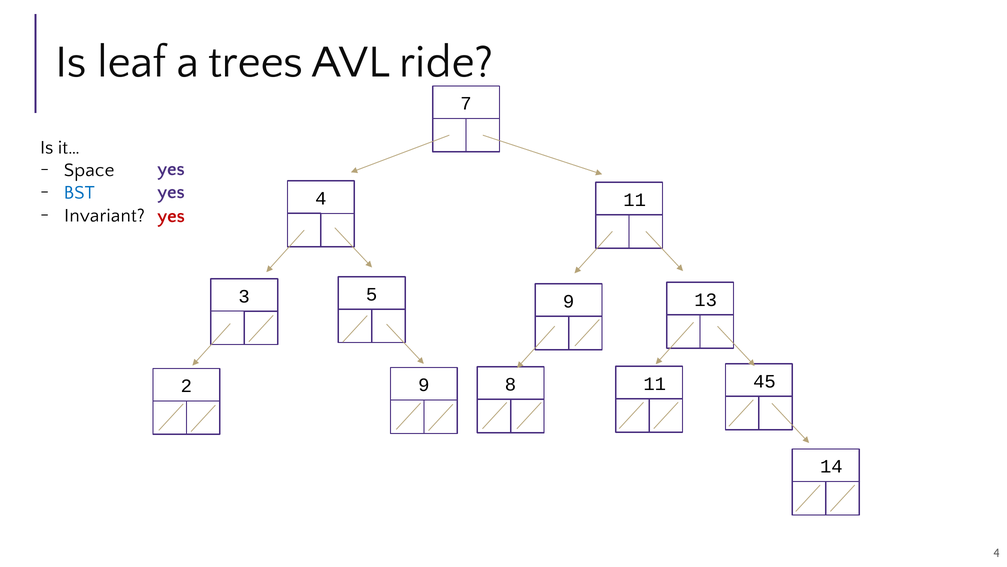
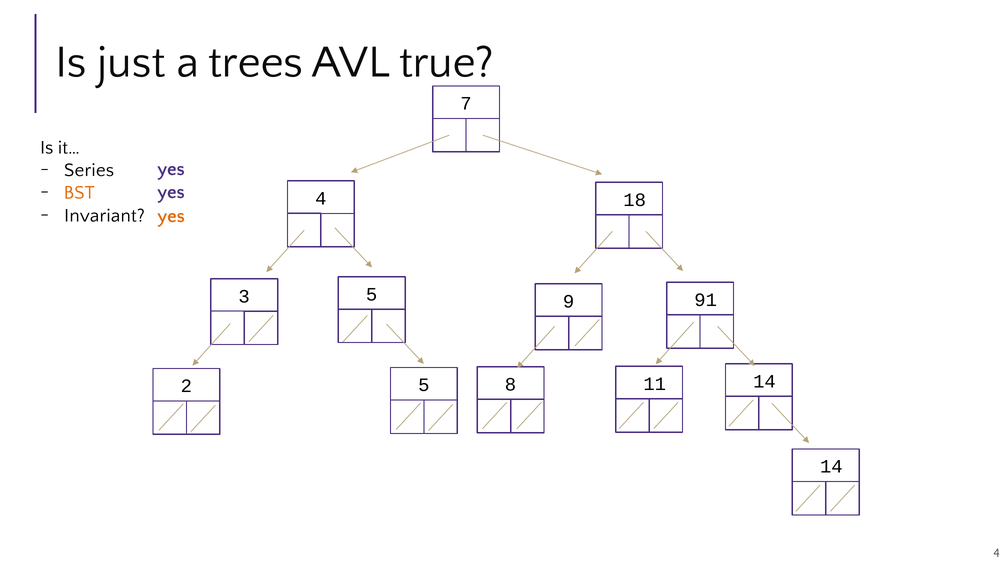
leaf: leaf -> just (131, 62)
ride: ride -> true (447, 62)
Space: Space -> Series (89, 170)
BST colour: blue -> orange (79, 192)
4 11: 11 -> 18 (635, 200)
yes colour: red -> orange (171, 216)
13: 13 -> 91 (706, 300)
11 45: 45 -> 14 (764, 381)
2 9: 9 -> 5 (424, 385)
